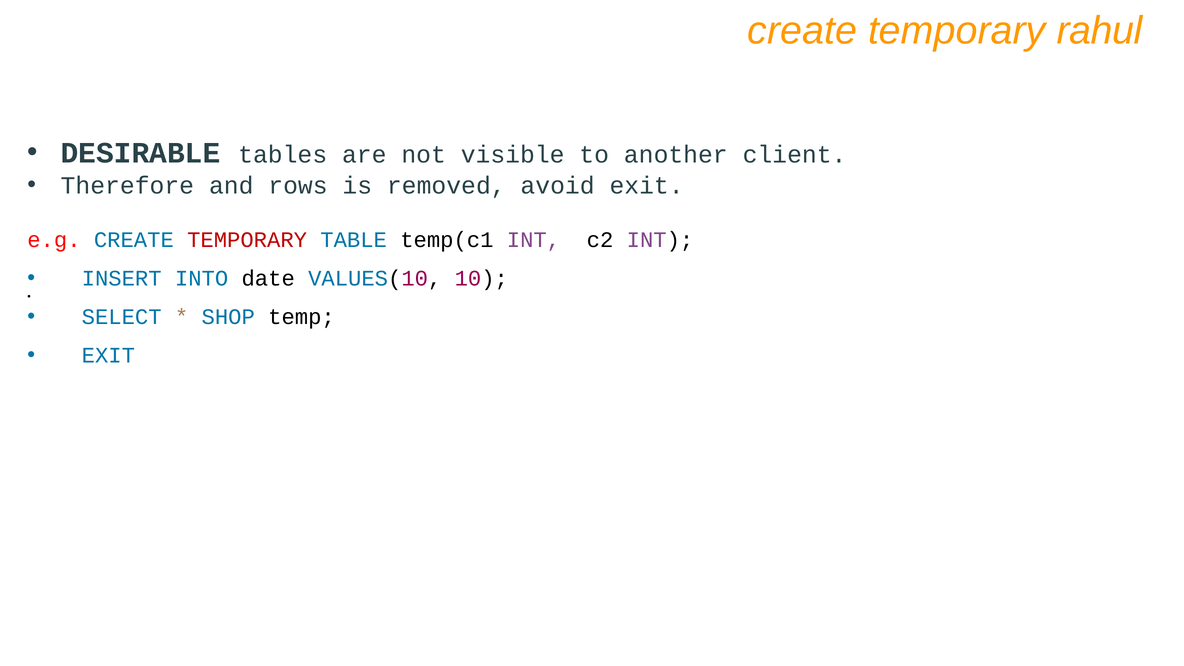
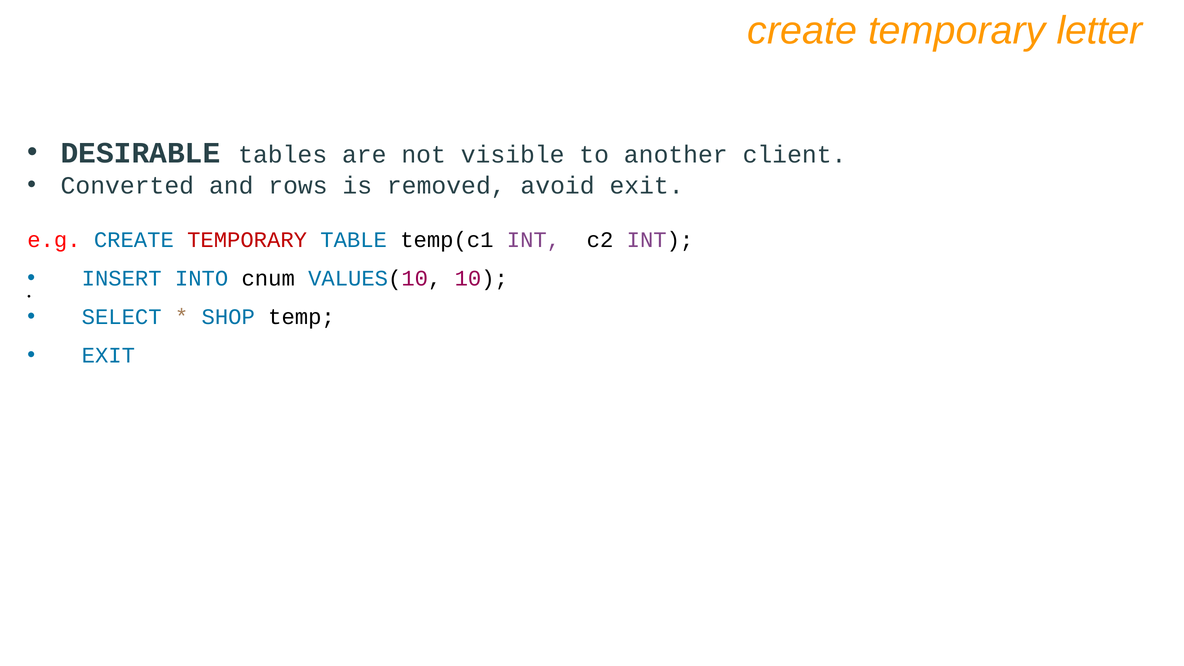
rahul: rahul -> letter (1100, 31)
Therefore: Therefore -> Converted (127, 185)
date: date -> cnum (268, 278)
